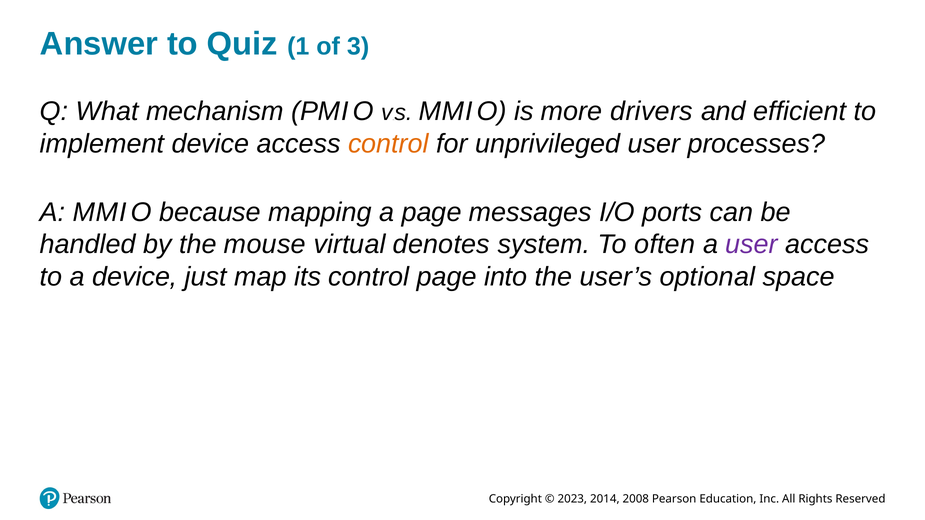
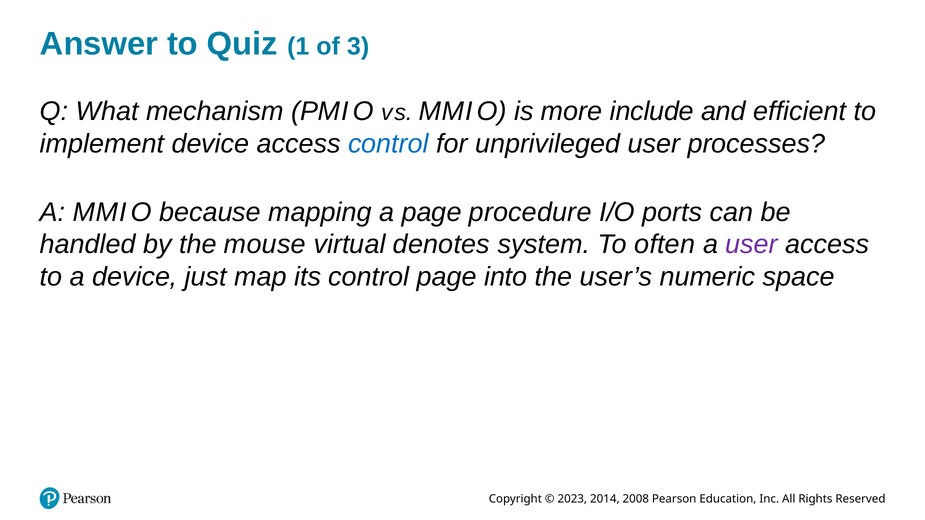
drivers: drivers -> include (652, 111)
control colour: orange -> blue (388, 144)
messages: messages -> procedure (530, 212)
optional: optional -> numeric (707, 277)
